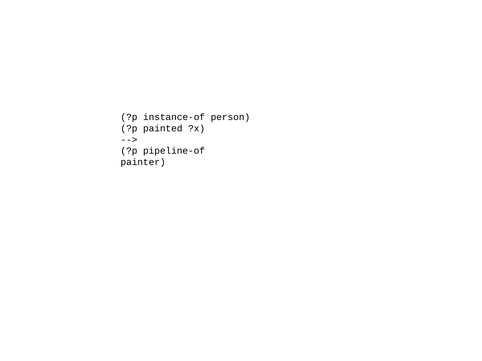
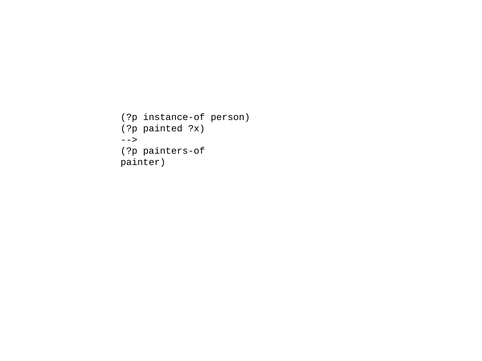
pipeline-of: pipeline-of -> painters-of (174, 151)
